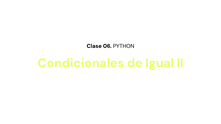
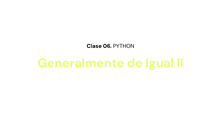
Condicionales: Condicionales -> Generalmente (81, 63)
